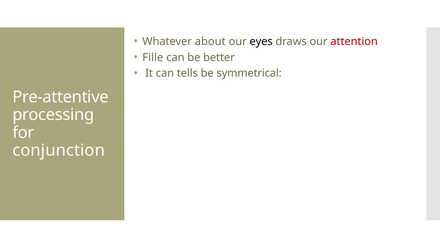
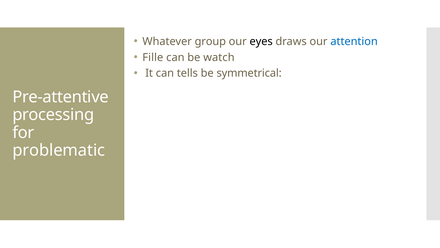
about: about -> group (210, 41)
attention colour: red -> blue (354, 41)
better: better -> watch (219, 57)
conjunction: conjunction -> problematic (59, 150)
